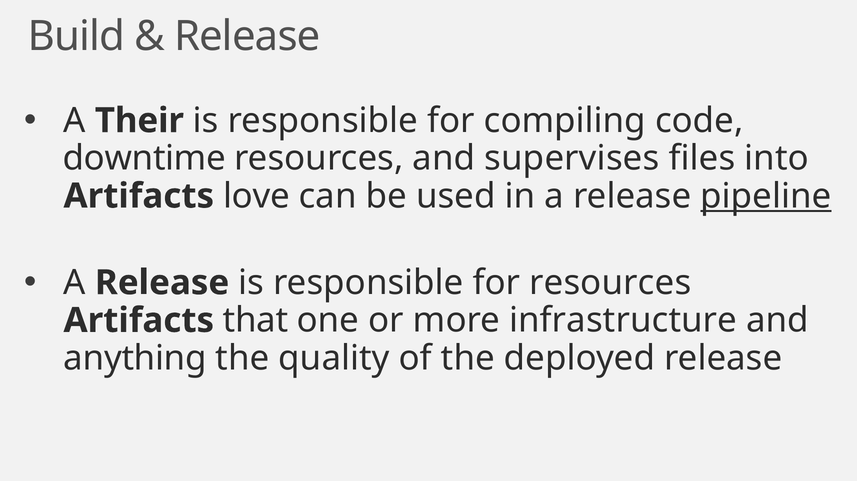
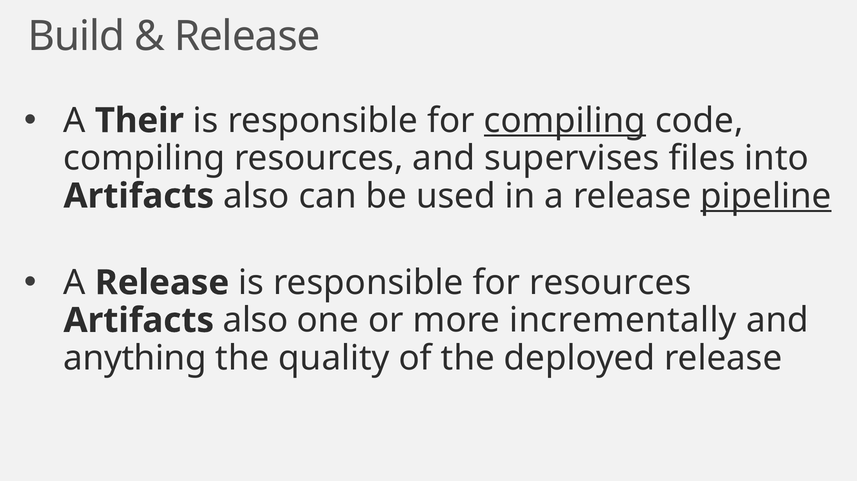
compiling underline: none -> present (565, 121)
downtime: downtime -> compiling (144, 159)
love: love -> also (256, 196)
that: that -> also (256, 321)
infrastructure: infrastructure -> incrementally (623, 321)
